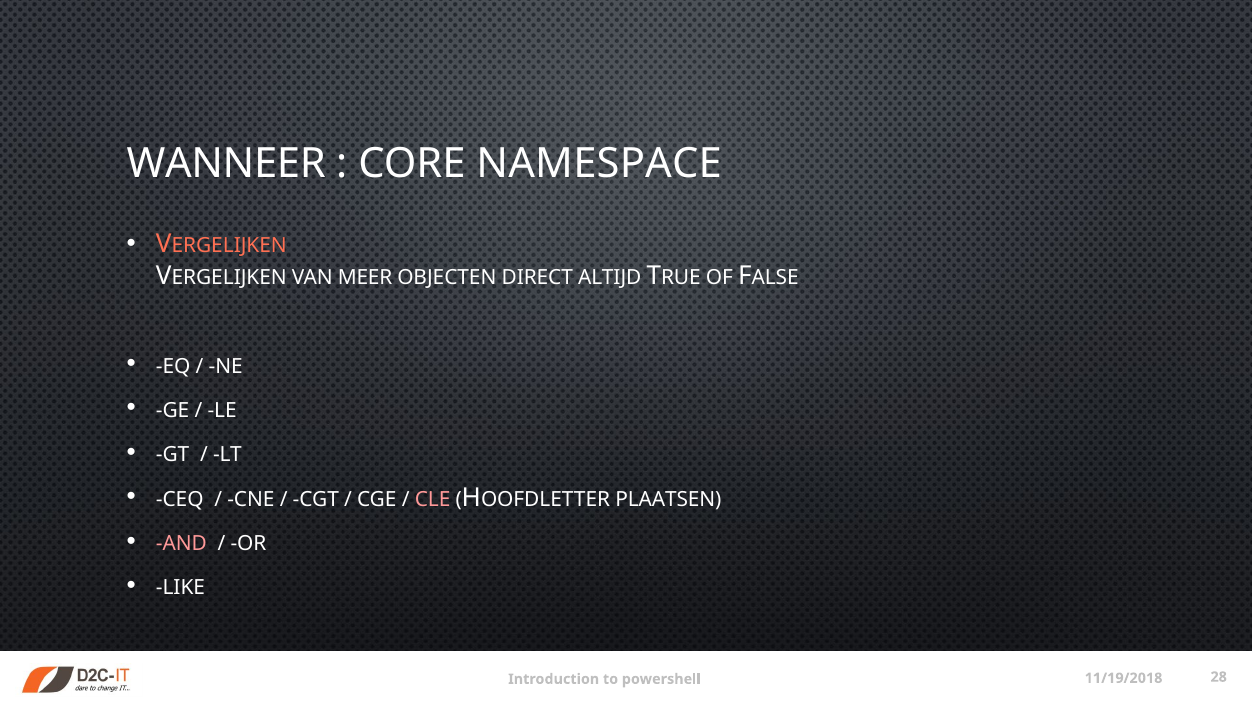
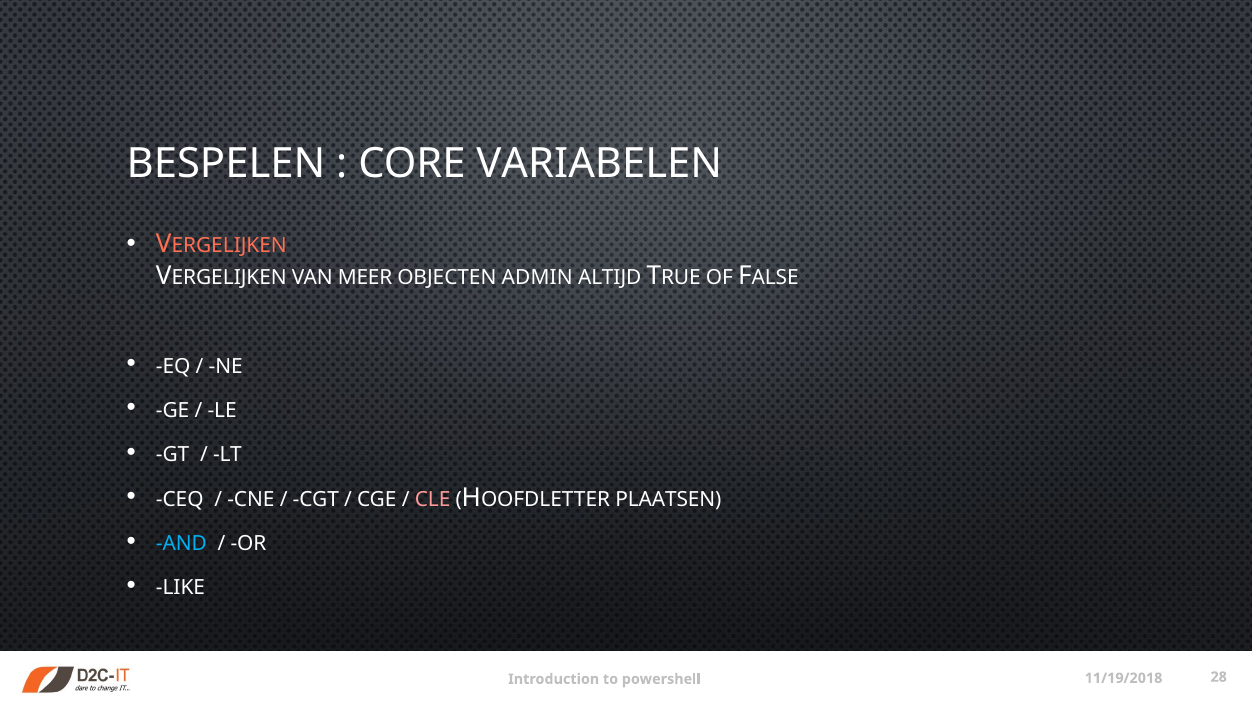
WANNEER: WANNEER -> BESPELEN (226, 163)
NAMESPACE: NAMESPACE -> VARIABELEN (599, 163)
DIRECT: DIRECT -> ADMIN (537, 278)
AND colour: pink -> light blue (181, 544)
